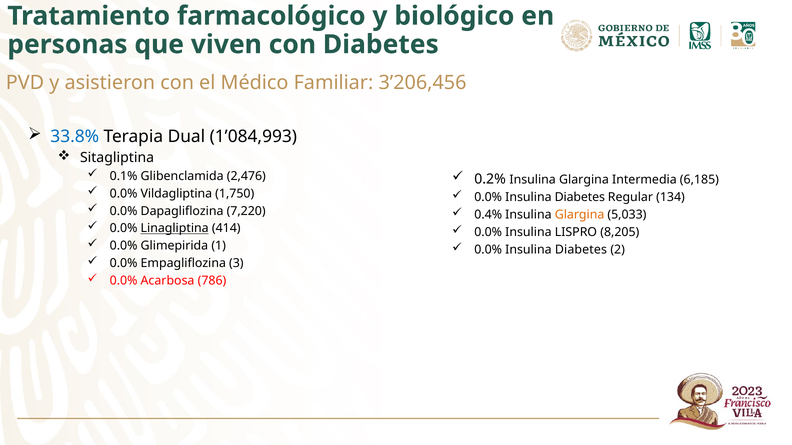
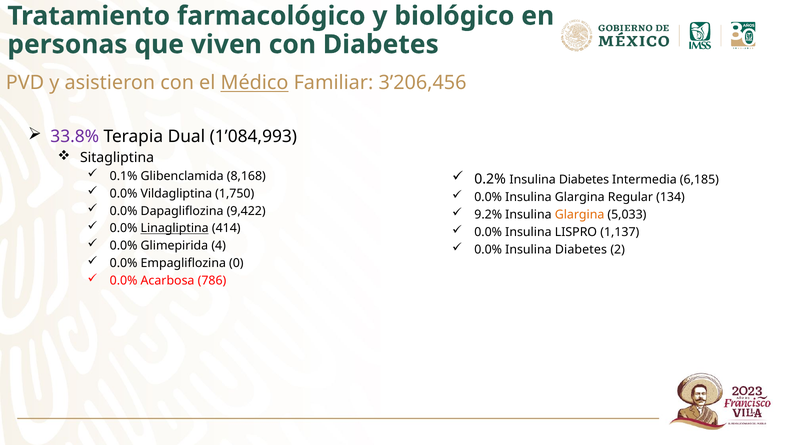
Médico underline: none -> present (255, 83)
33.8% colour: blue -> purple (75, 137)
2,476: 2,476 -> 8,168 (246, 176)
0.2% Insulina Glargina: Glargina -> Diabetes (584, 180)
Diabetes: Diabetes -> Glargina (580, 198)
7,220: 7,220 -> 9,422 (246, 211)
0.4%: 0.4% -> 9.2% (488, 215)
8,205: 8,205 -> 1,137 (620, 233)
1: 1 -> 4 (219, 246)
3: 3 -> 0 (236, 264)
